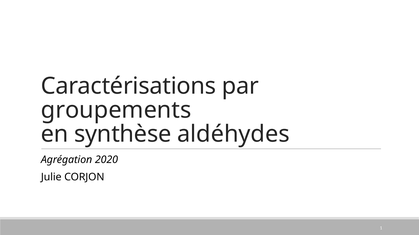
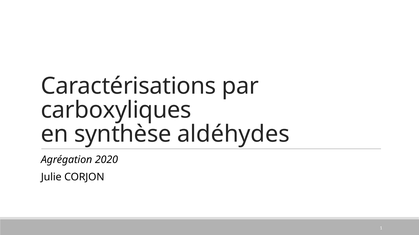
groupements: groupements -> carboxyliques (116, 110)
